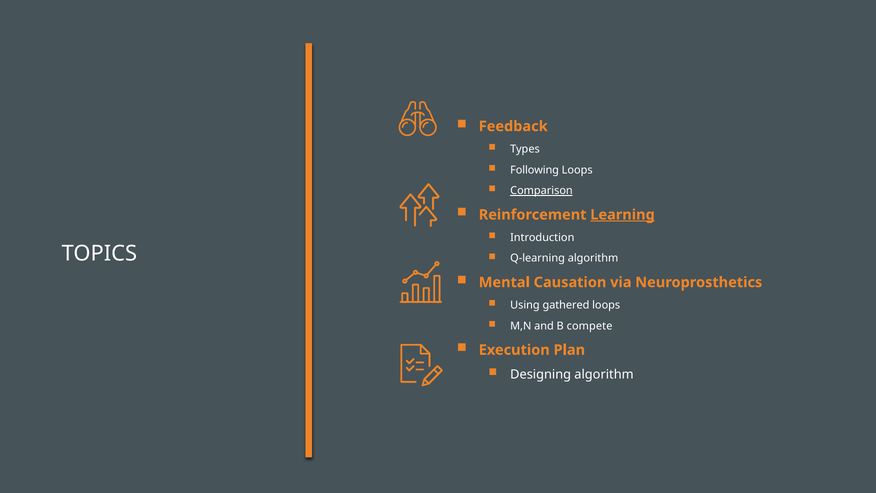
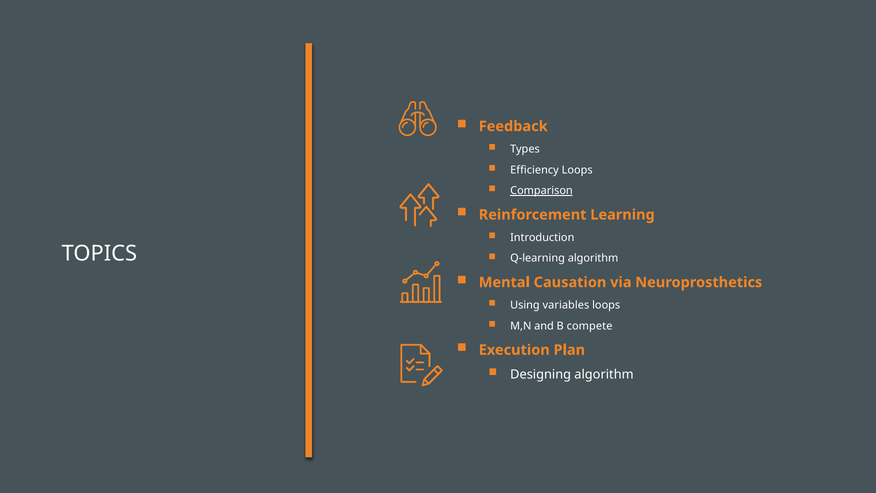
Following: Following -> Efficiency (535, 170)
Learning underline: present -> none (623, 215)
gathered: gathered -> variables (566, 305)
